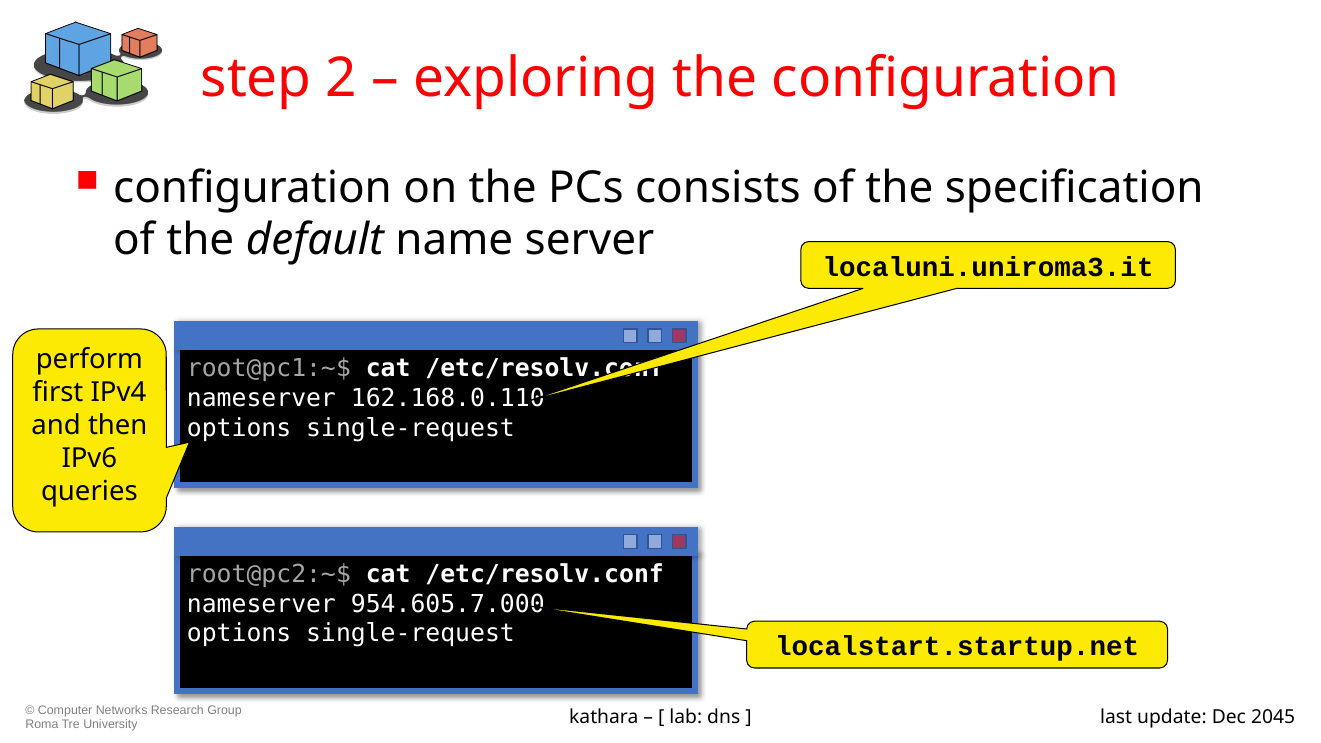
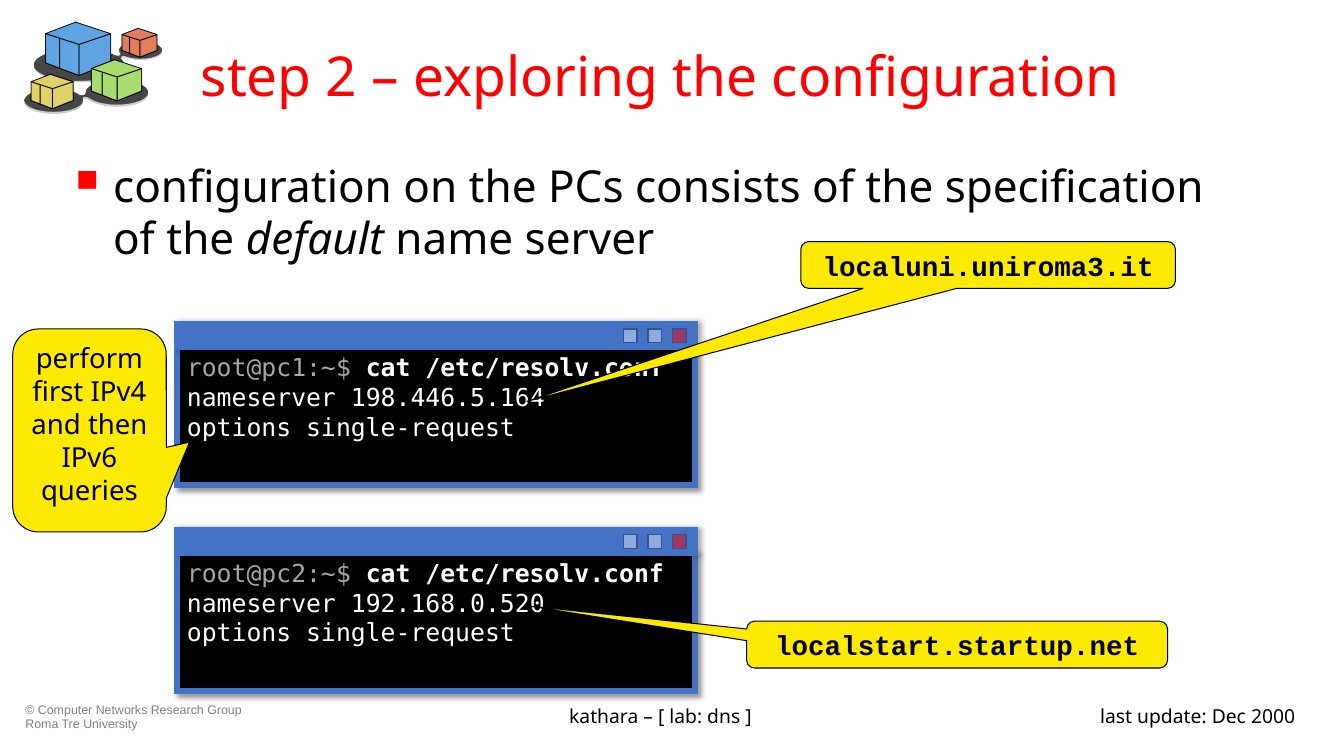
162.168.0.110: 162.168.0.110 -> 198.446.5.164 (448, 398)
954.605.7.000: 954.605.7.000 -> 192.168.0.520 (448, 604)
2045: 2045 -> 2000 (1273, 717)
